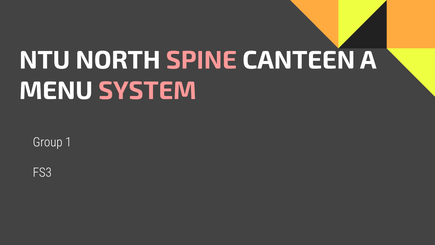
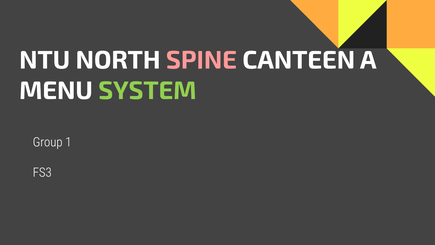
SYSTEM colour: pink -> light green (147, 91)
